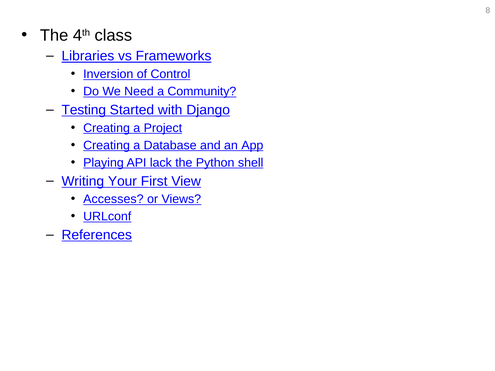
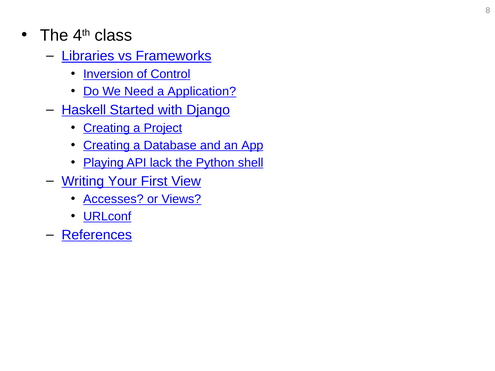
Community: Community -> Application (202, 92)
Testing: Testing -> Haskell (84, 110)
